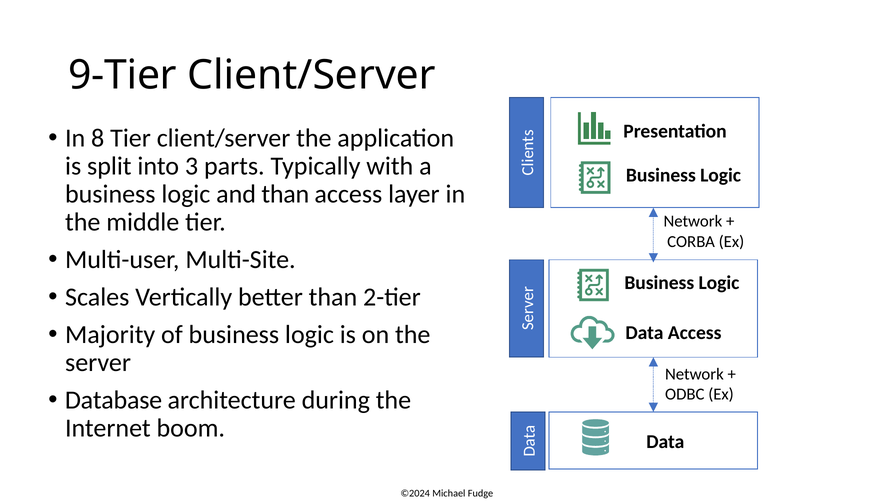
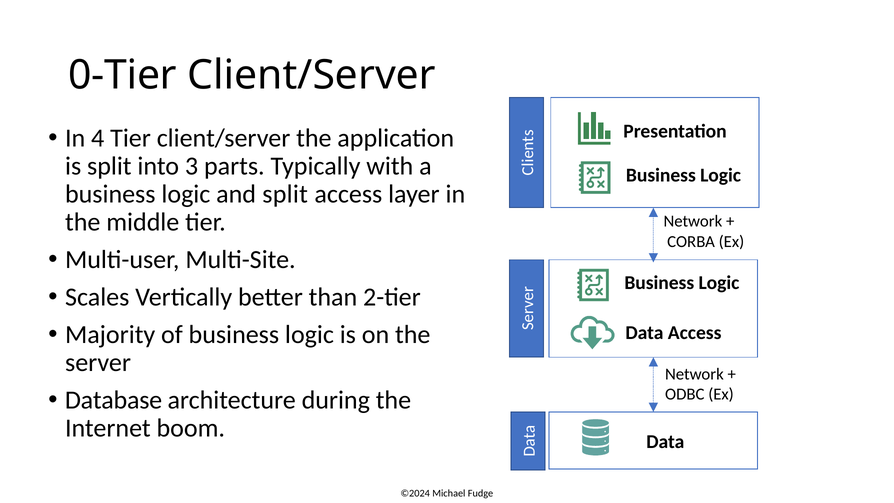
9-Tier: 9-Tier -> 0-Tier (122, 75)
8: 8 -> 4 (98, 138)
and than: than -> split (285, 194)
